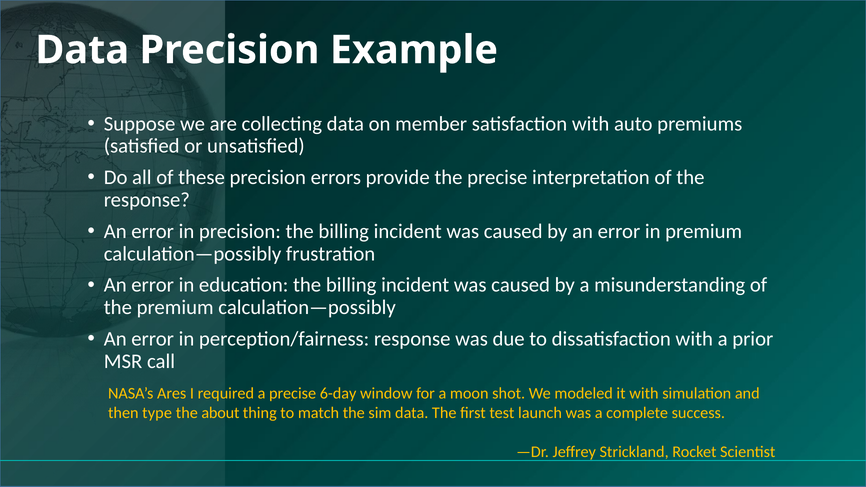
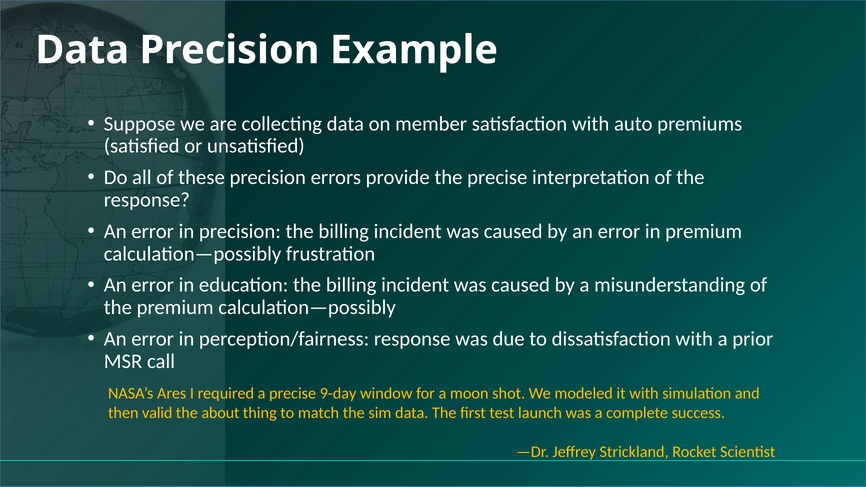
6-day: 6-day -> 9-day (338, 393)
type: type -> valid (157, 413)
